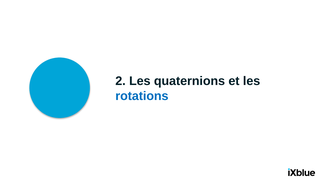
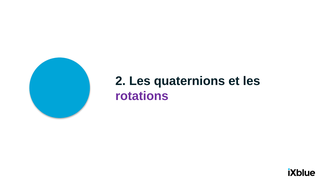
rotations colour: blue -> purple (142, 96)
